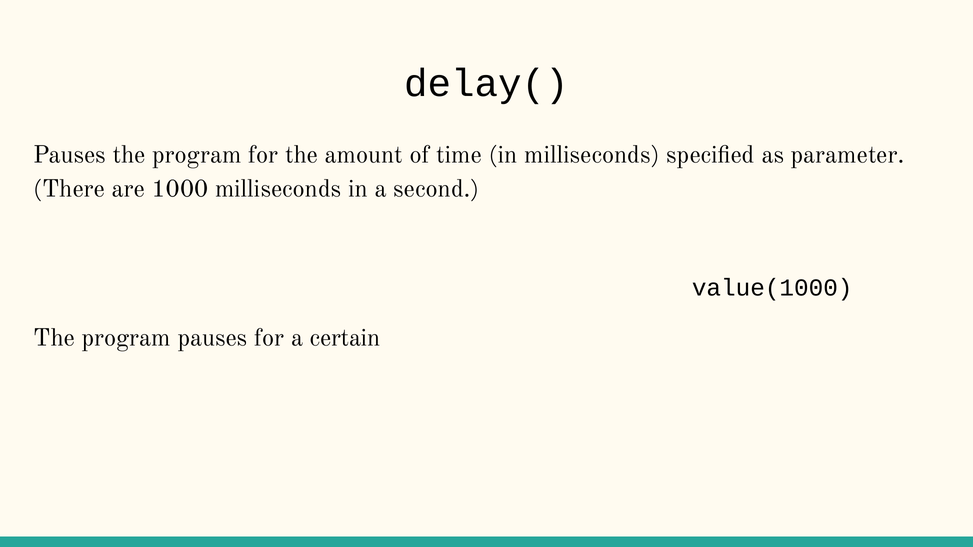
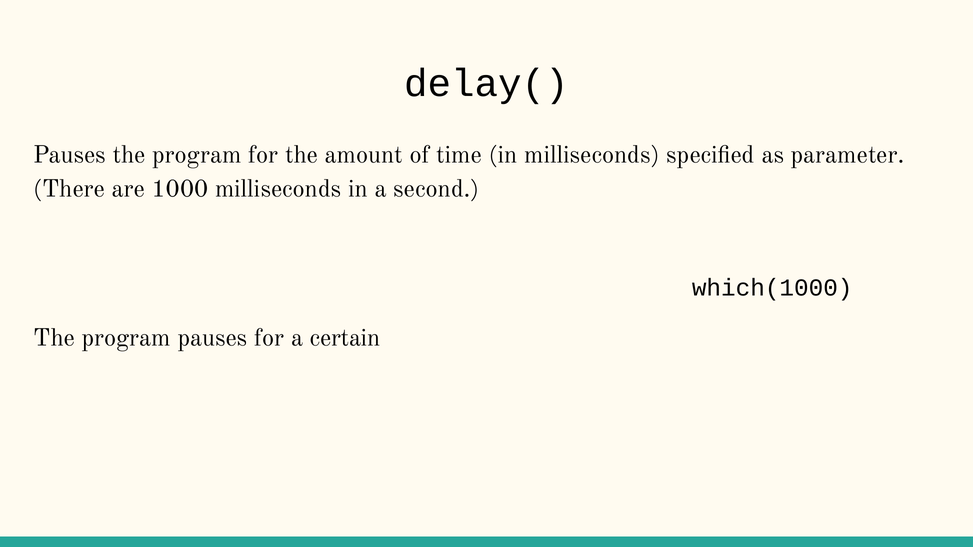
value(1000: value(1000 -> which(1000 (772, 288)
